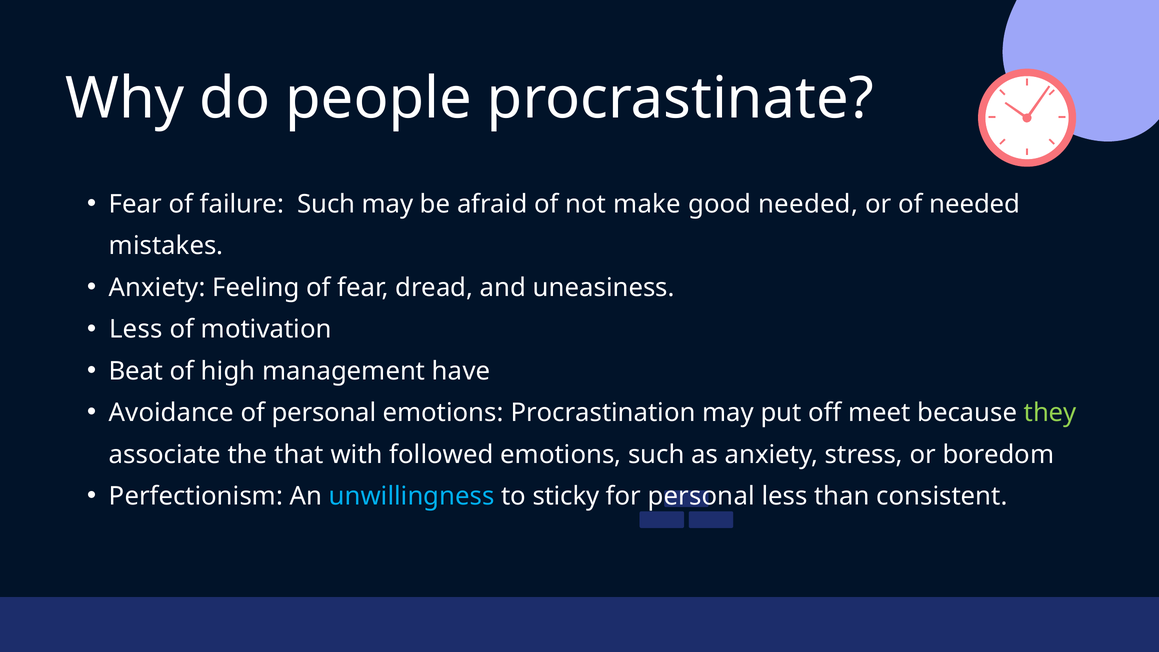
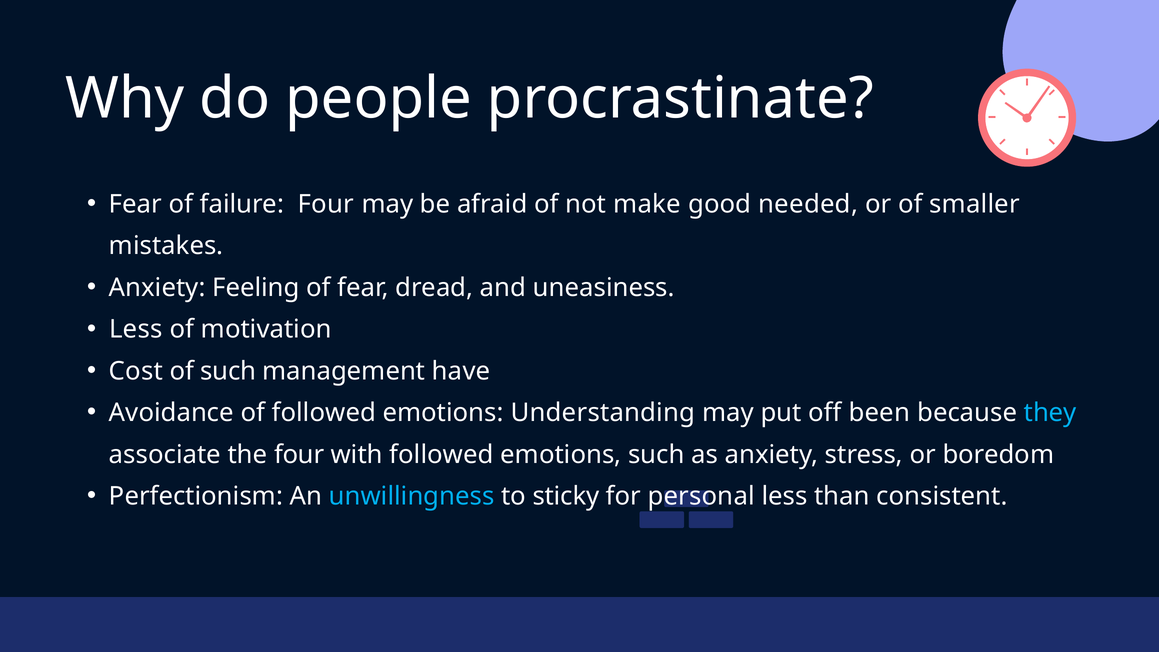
failure Such: Such -> Four (326, 204)
of needed: needed -> smaller (975, 204)
Beat: Beat -> Cost (136, 371)
of high: high -> such (228, 371)
of personal: personal -> followed (324, 413)
Procrastination: Procrastination -> Understanding (603, 413)
meet: meet -> been (879, 413)
they colour: light green -> light blue (1050, 413)
the that: that -> four (299, 455)
